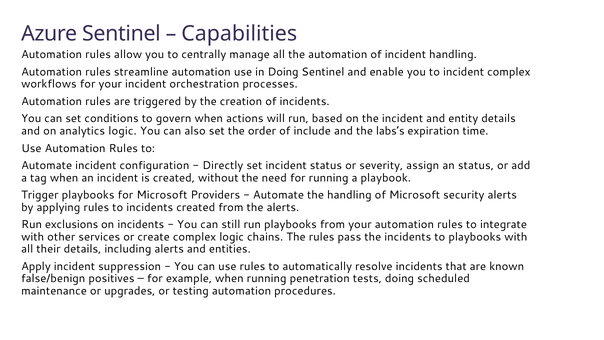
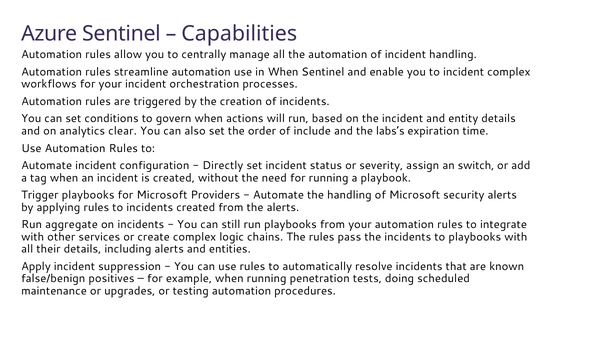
in Doing: Doing -> When (283, 72)
analytics logic: logic -> clear (123, 131)
an status: status -> switch (476, 165)
exclusions: exclusions -> aggregate (72, 224)
